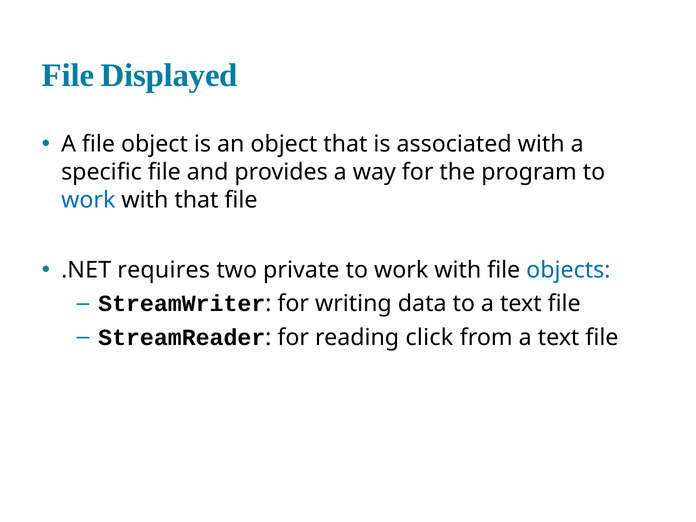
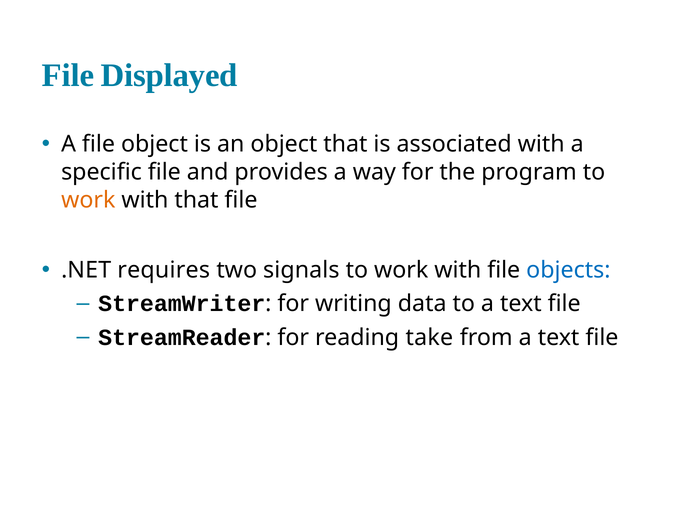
work colour: blue -> orange (88, 200)
private: private -> signals (301, 270)
click: click -> take (429, 337)
